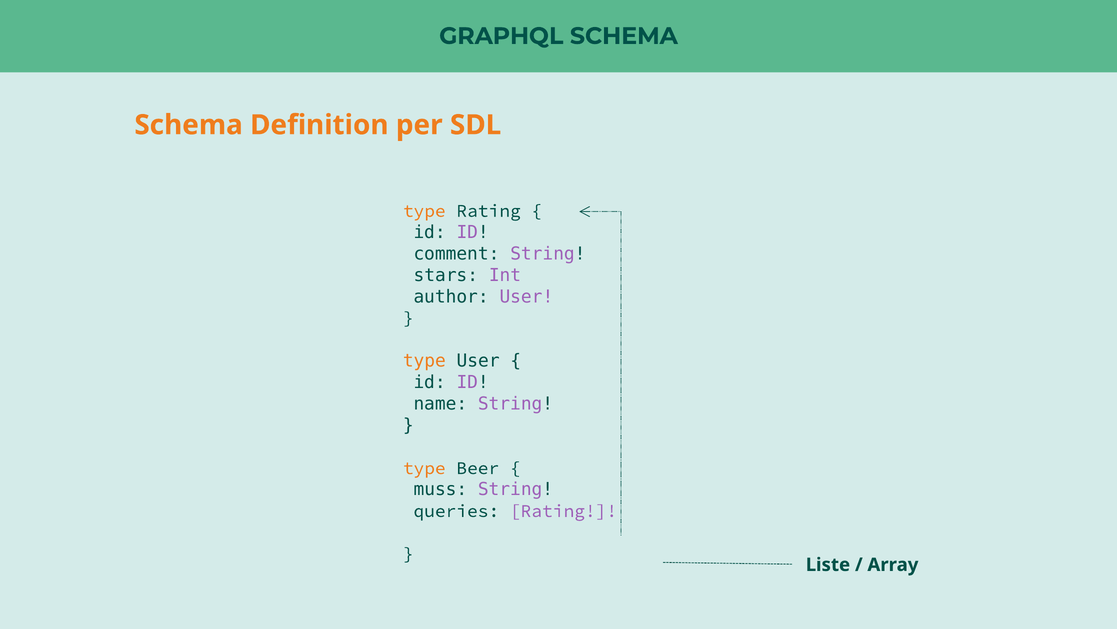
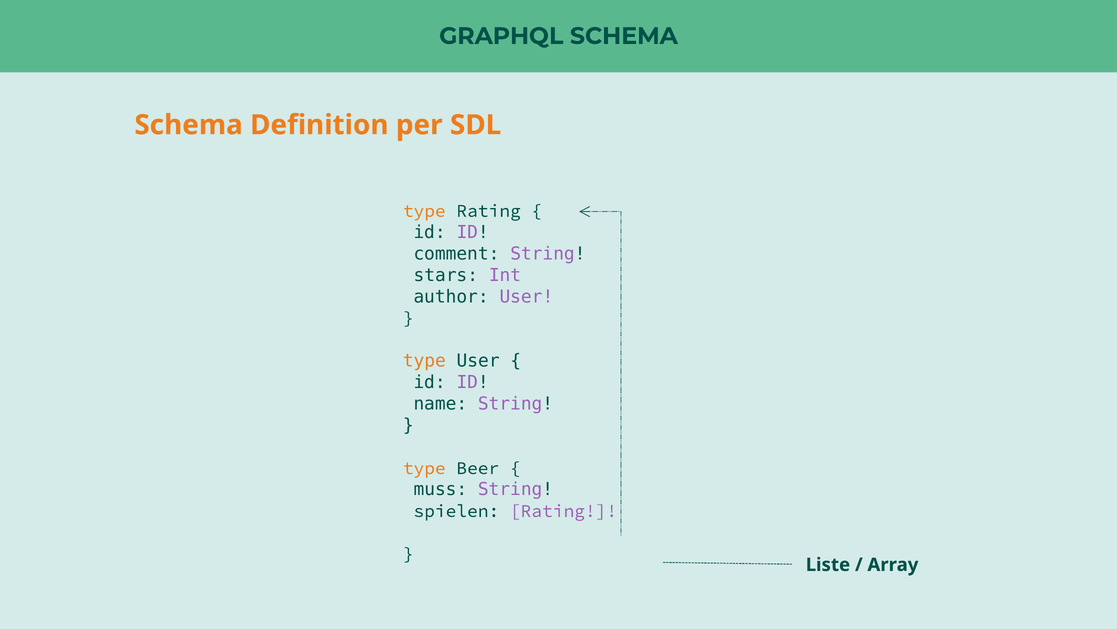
queries: queries -> spielen (456, 510)
